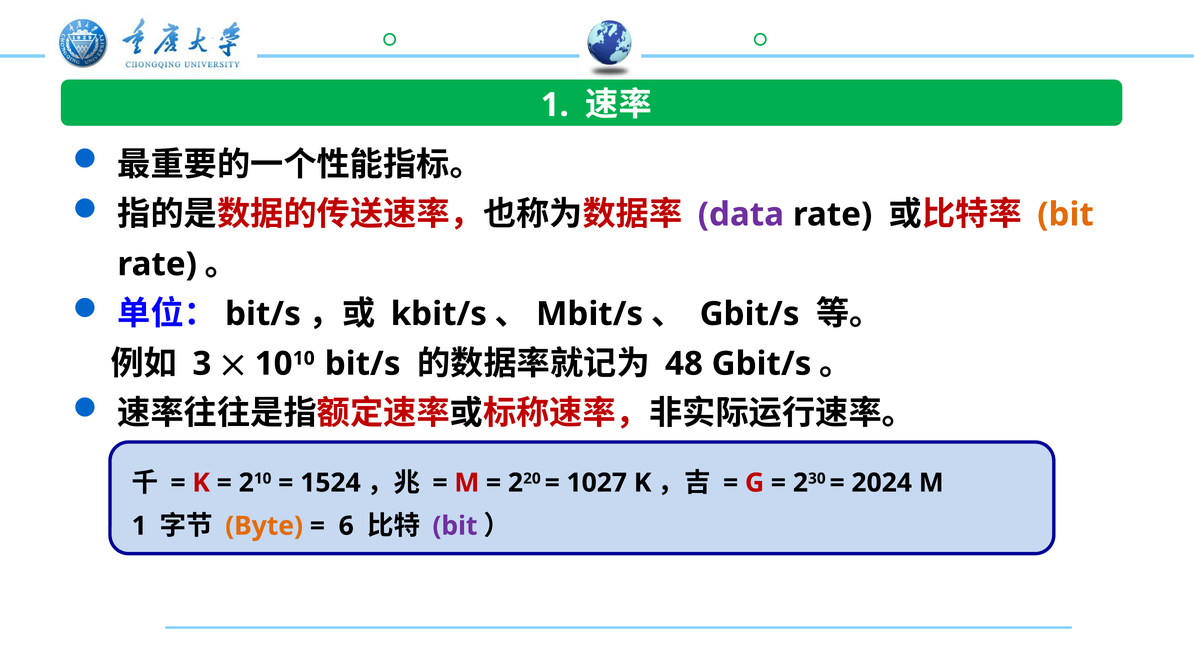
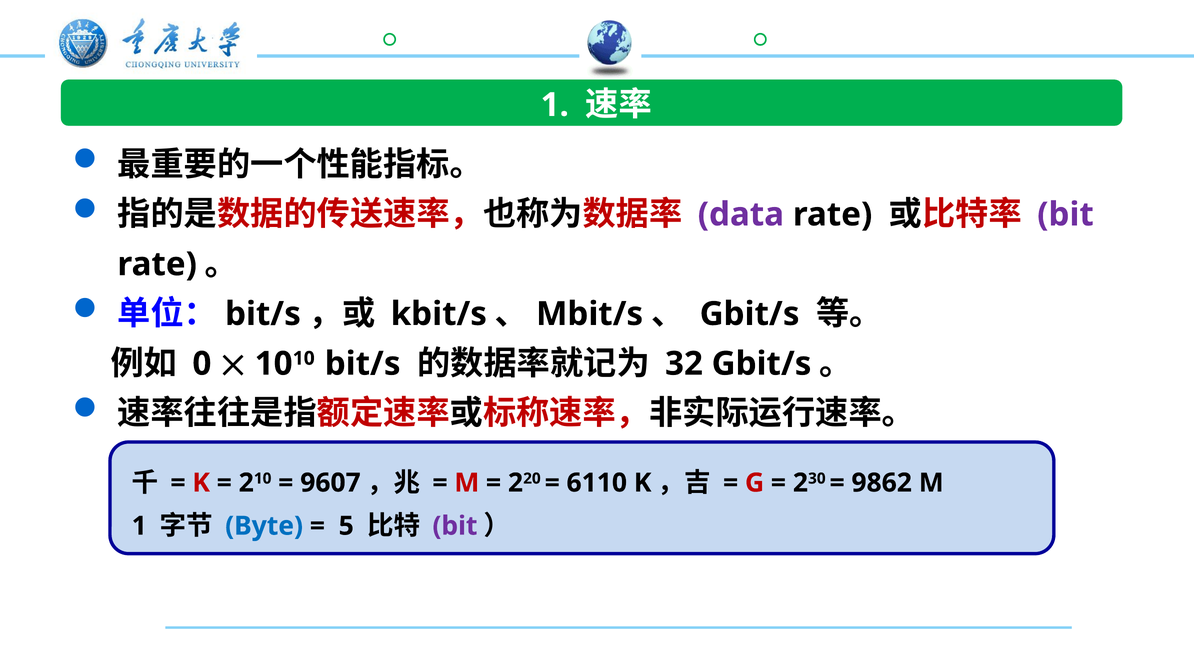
bit colour: orange -> purple (1066, 214)
3: 3 -> 0 (202, 364)
48: 48 -> 32 (684, 364)
1524: 1524 -> 9607 (330, 483)
1027: 1027 -> 6110 (597, 483)
2024: 2024 -> 9862 (882, 483)
Byte colour: orange -> blue (264, 526)
6: 6 -> 5 (346, 526)
